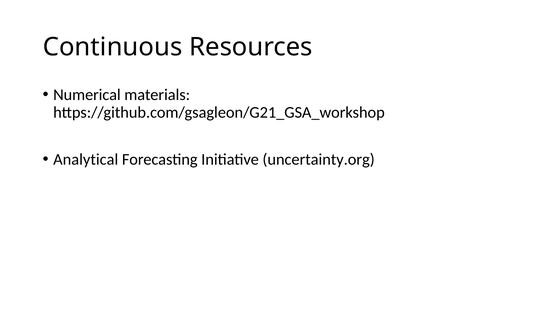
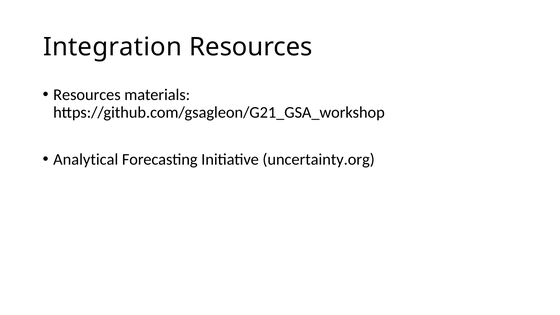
Continuous: Continuous -> Integration (113, 47)
Numerical: Numerical -> Resources (87, 95)
